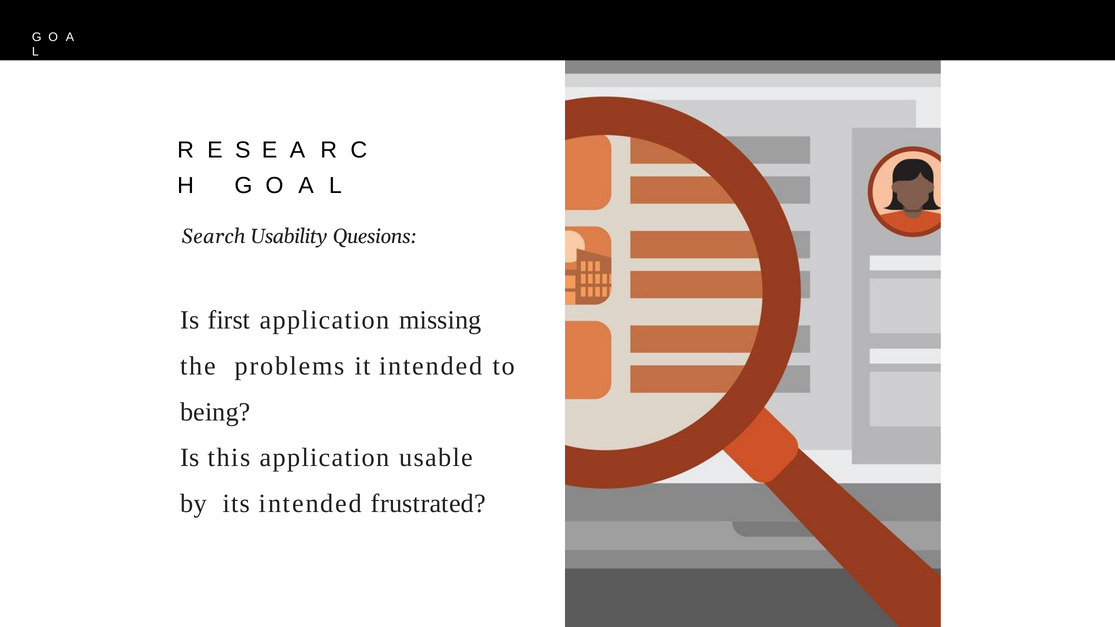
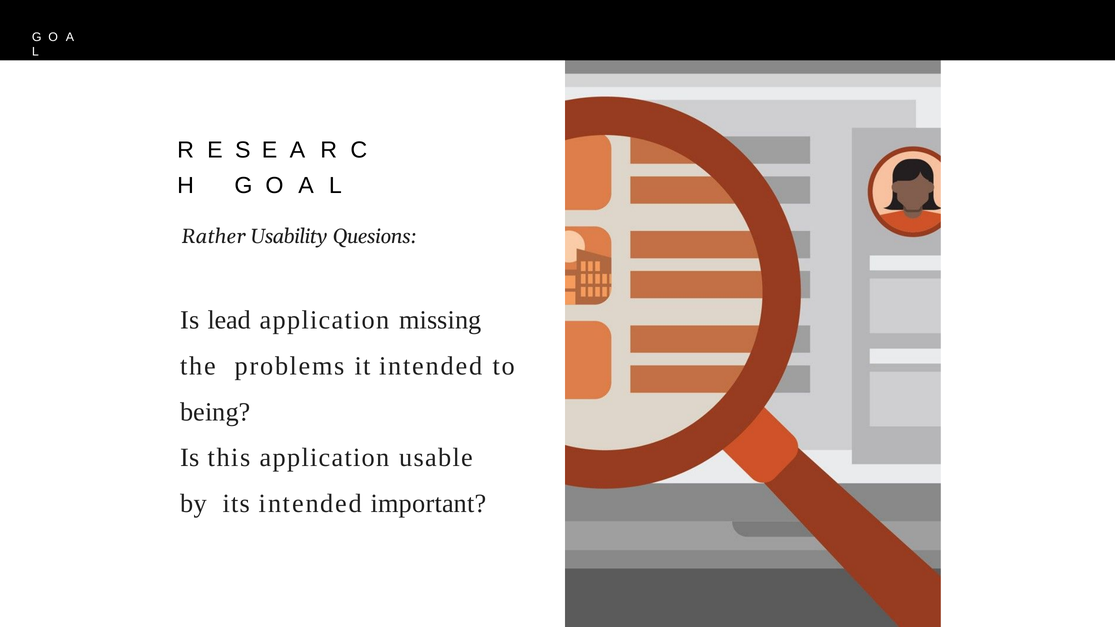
Search: Search -> Rather (214, 236)
first: first -> lead (229, 320)
frustrated: frustrated -> important (429, 504)
